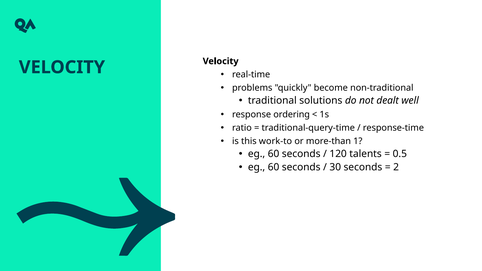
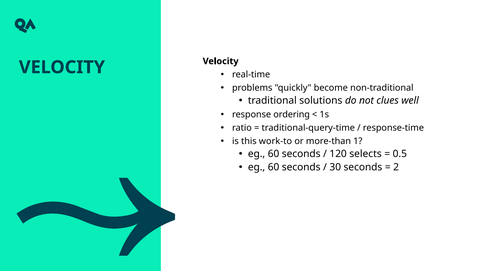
dealt: dealt -> clues (388, 101)
talents: talents -> selects (366, 154)
